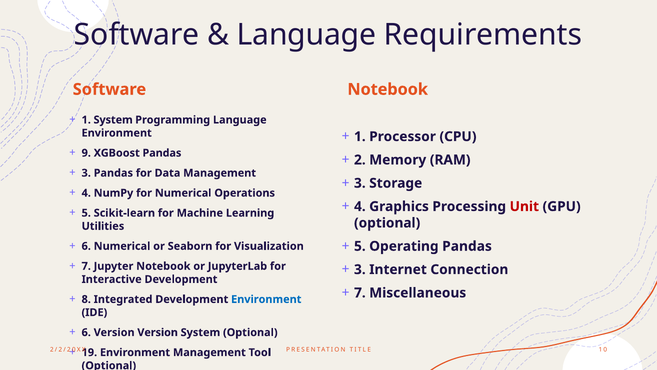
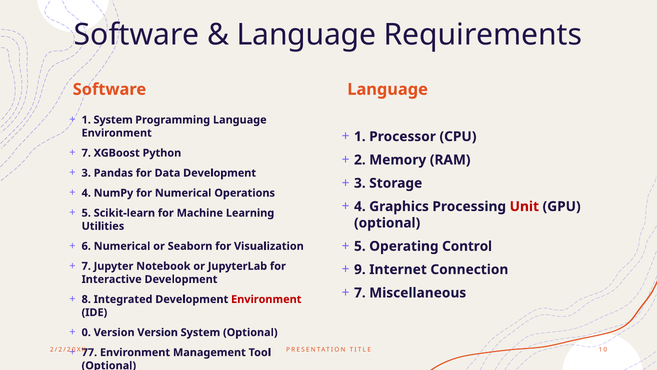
Notebook: Notebook -> Language (388, 89)
9: 9 -> 7 (86, 153)
XGBoost Pandas: Pandas -> Python (162, 153)
Data Management: Management -> Development (220, 173)
Operating Pandas: Pandas -> Control (467, 246)
3: 3 -> 9 (360, 269)
Environment colour: blue -> red (266, 299)
6: 6 -> 0 (86, 332)
19: 19 -> 77 (89, 352)
